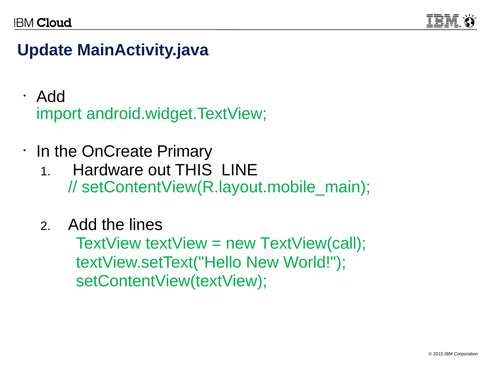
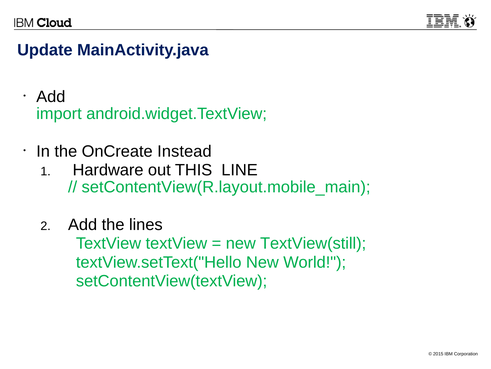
Primary: Primary -> Instead (184, 151)
TextView(call: TextView(call -> TextView(still (313, 243)
